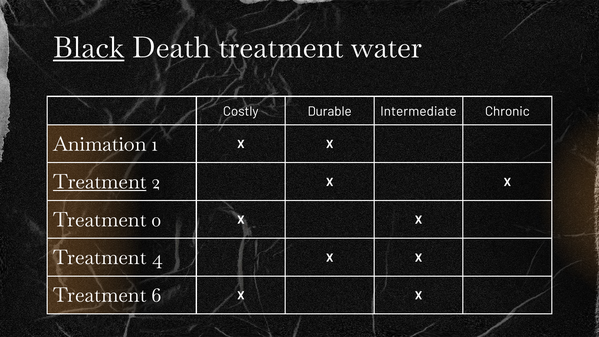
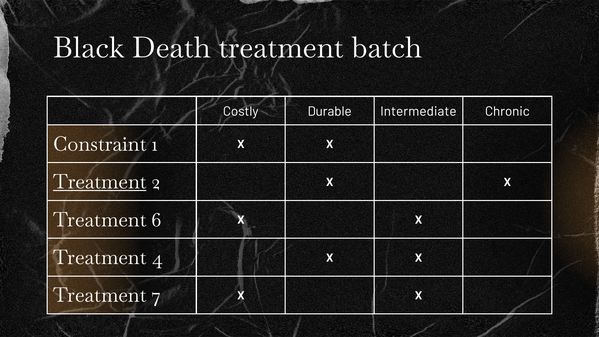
Black underline: present -> none (89, 48)
water: water -> batch (387, 48)
Animation: Animation -> Constraint (100, 144)
0: 0 -> 6 (156, 220)
6: 6 -> 7 (156, 295)
